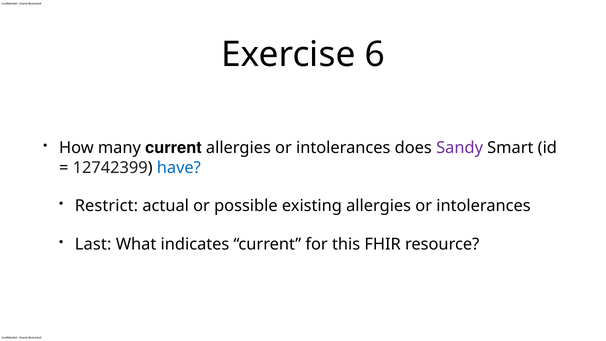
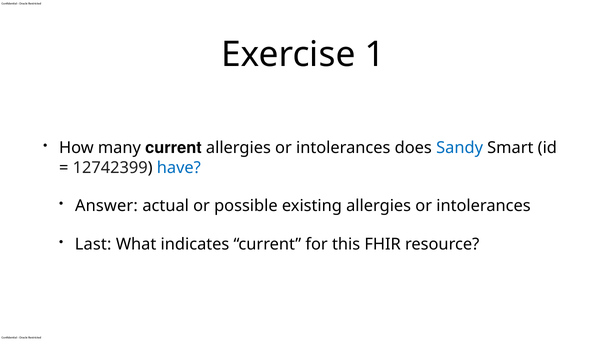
6: 6 -> 1 (375, 55)
Sandy colour: purple -> blue (460, 148)
Restrict: Restrict -> Answer (106, 206)
